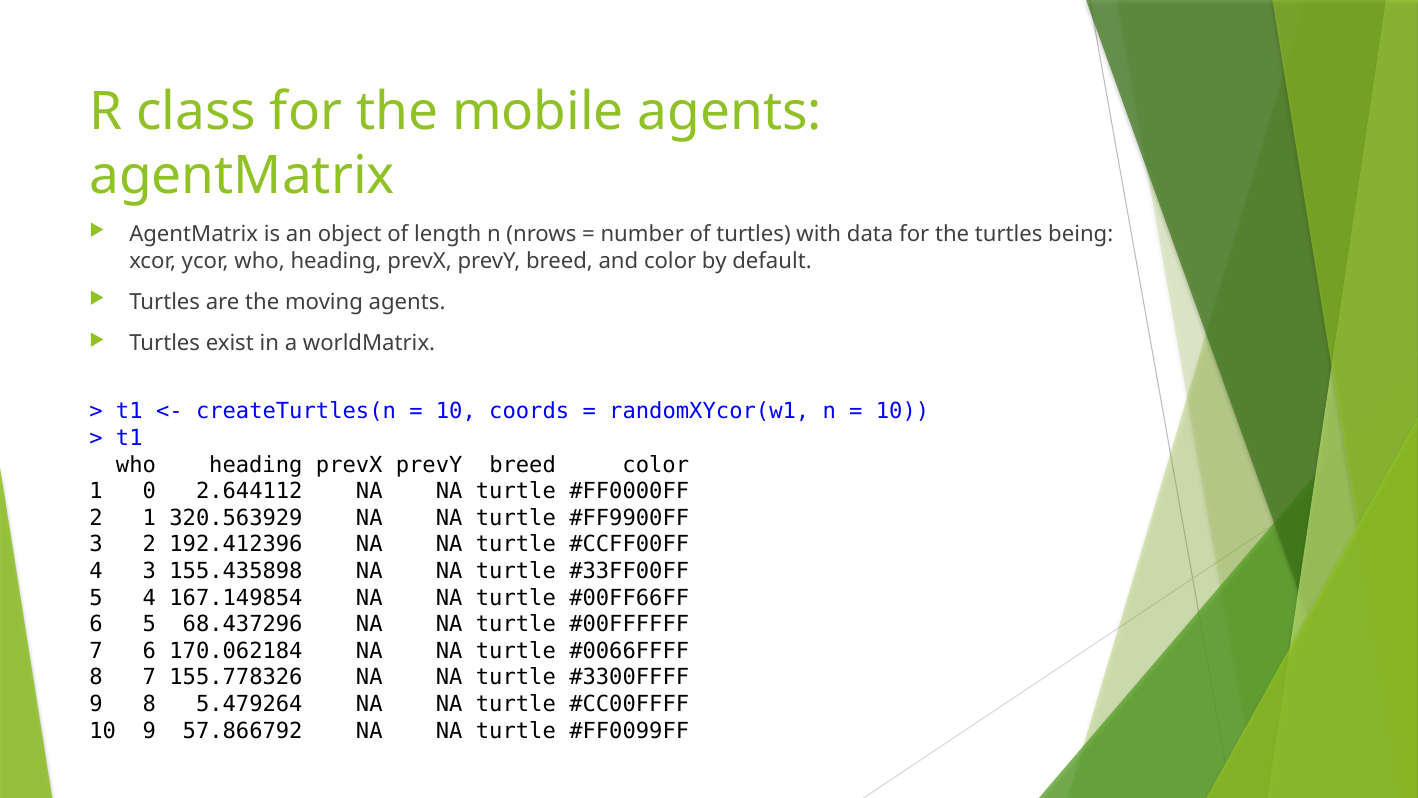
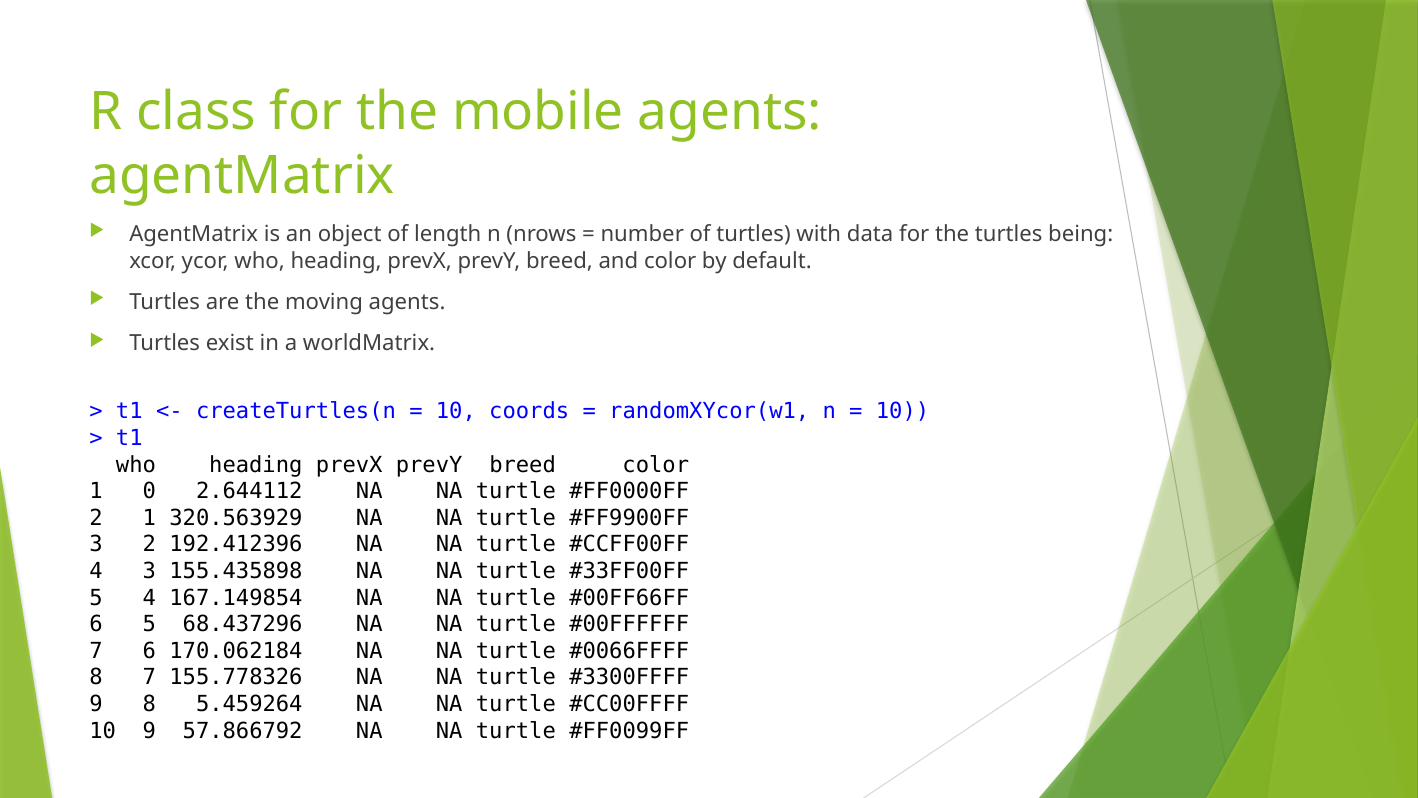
5.479264: 5.479264 -> 5.459264 (249, 704)
